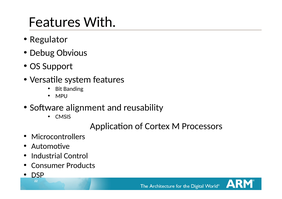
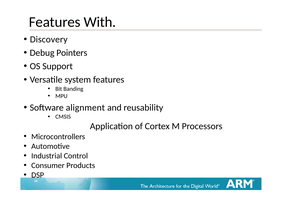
Regulator: Regulator -> Discovery (49, 39)
Obvious: Obvious -> Pointers (72, 53)
